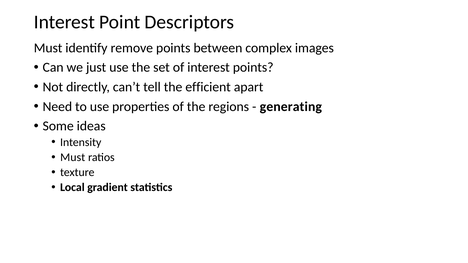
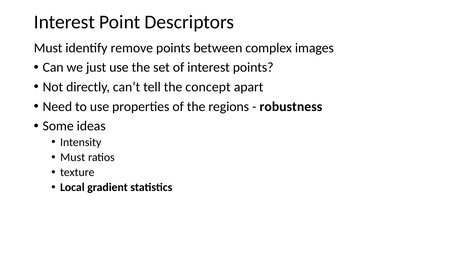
efficient: efficient -> concept (208, 87)
generating: generating -> robustness (291, 107)
